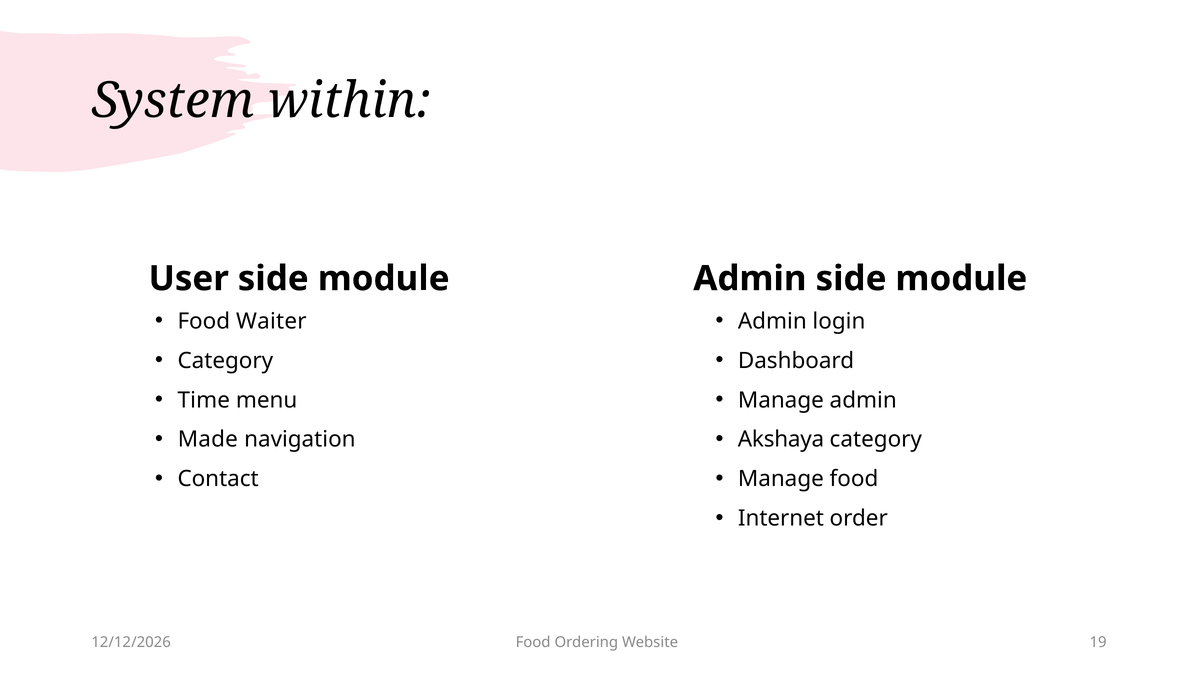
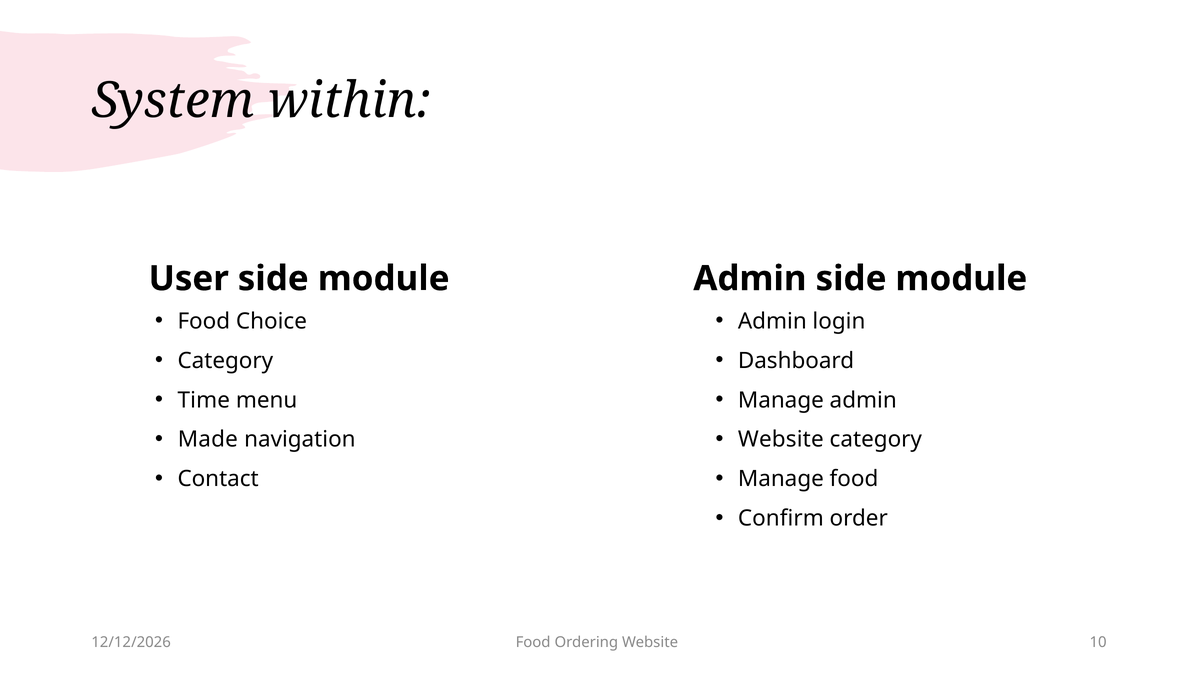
Waiter: Waiter -> Choice (271, 321)
Akshaya: Akshaya -> Website (781, 439)
Internet: Internet -> Confirm (781, 518)
19: 19 -> 10 (1098, 642)
